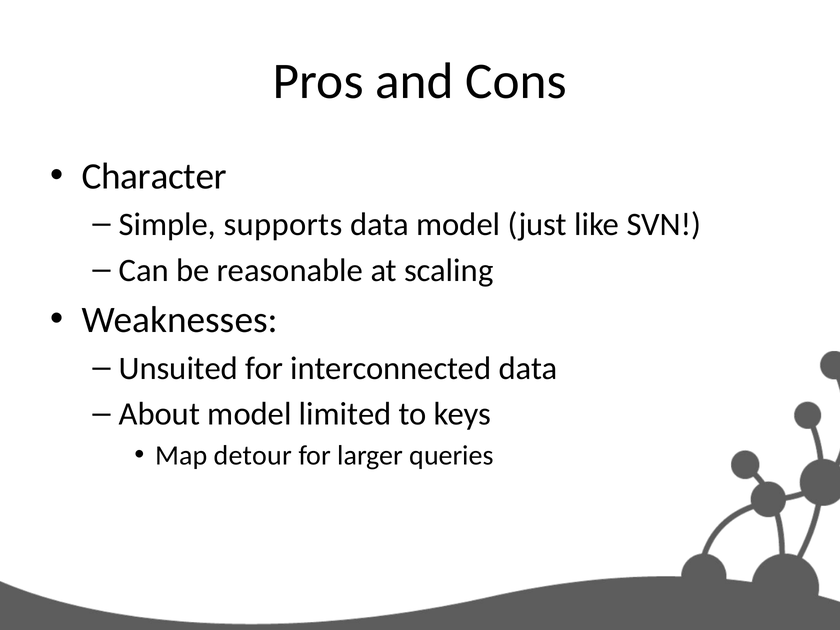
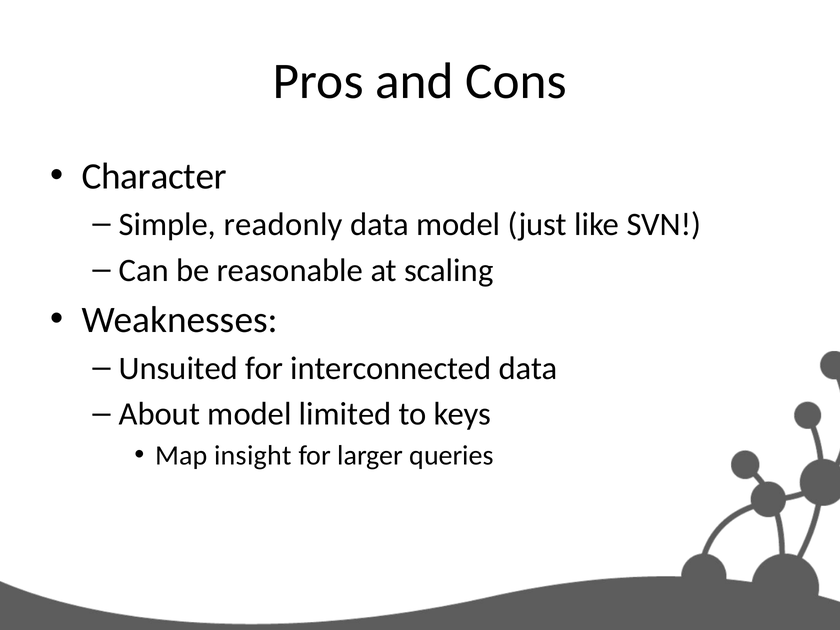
supports: supports -> readonly (283, 224)
detour: detour -> insight (253, 456)
